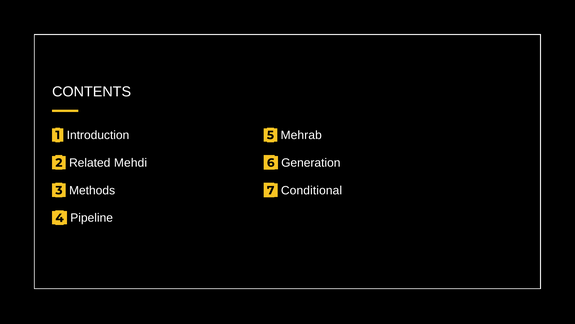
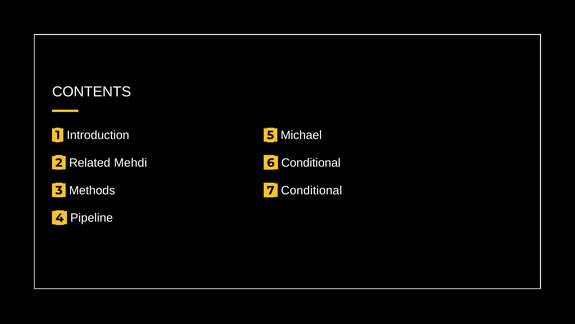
Mehrab: Mehrab -> Michael (301, 135)
6 Generation: Generation -> Conditional (311, 162)
